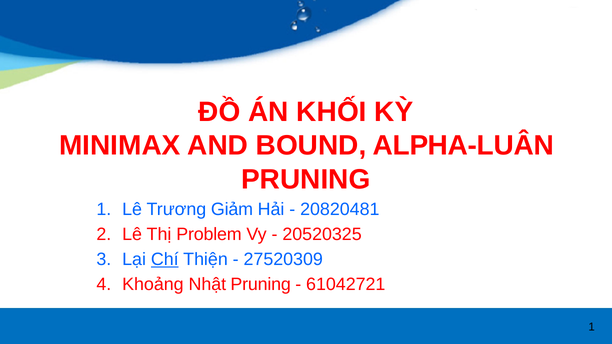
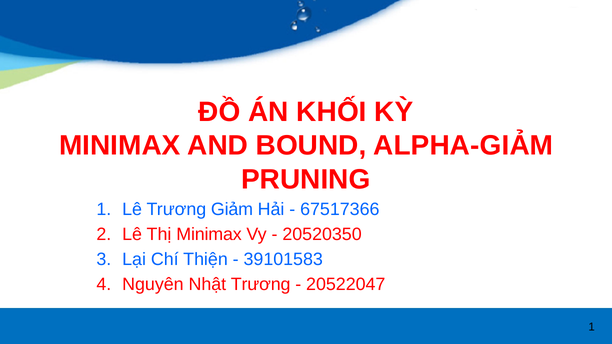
ALPHA-LUÂN: ALPHA-LUÂN -> ALPHA-GIẢM (463, 146)
20820481: 20820481 -> 67517366 (340, 209)
Thị Problem: Problem -> Minimax (209, 234)
20520325: 20520325 -> 20520350 (322, 234)
Chí underline: present -> none (165, 259)
27520309: 27520309 -> 39101583 (283, 259)
Khoảng: Khoảng -> Nguyên (153, 284)
Nhật Pruning: Pruning -> Trương (261, 284)
61042721: 61042721 -> 20522047 (346, 284)
